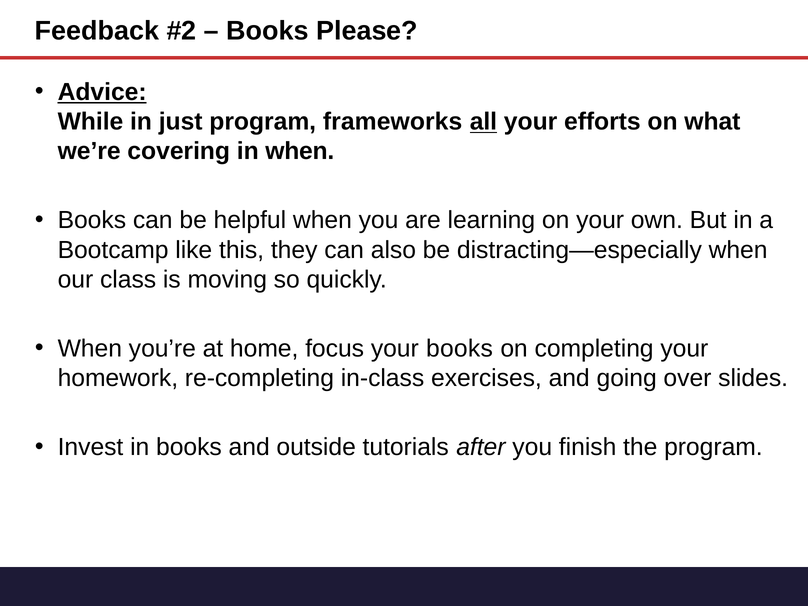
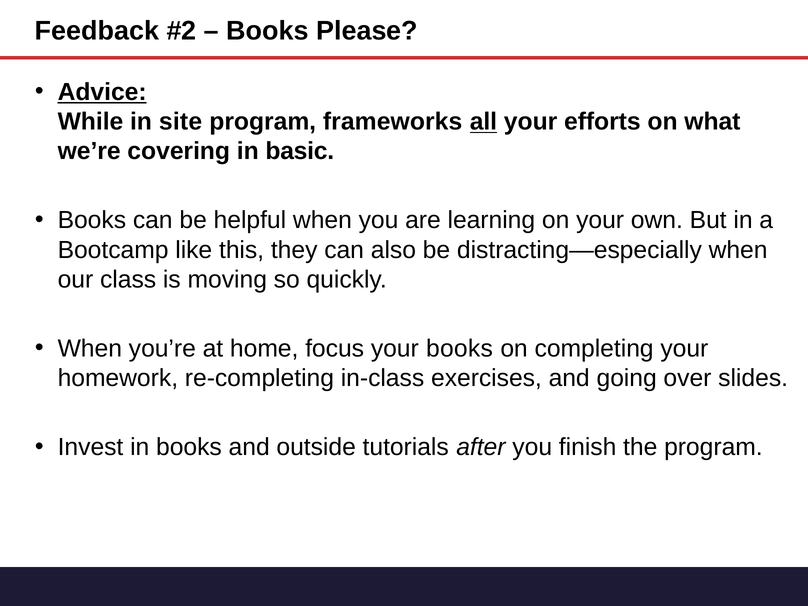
just: just -> site (181, 122)
in when: when -> basic (300, 151)
